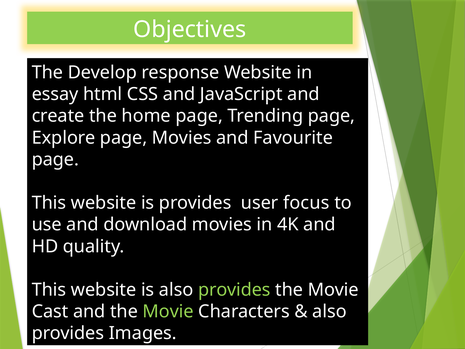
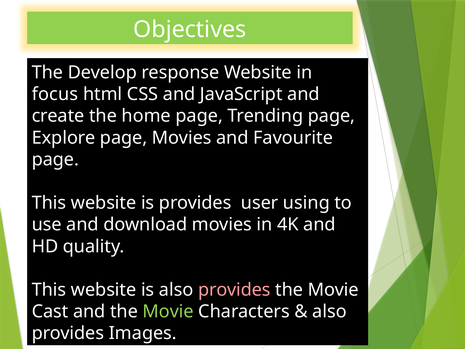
essay: essay -> focus (55, 94)
focus: focus -> using (306, 203)
provides colour: light green -> pink (234, 290)
